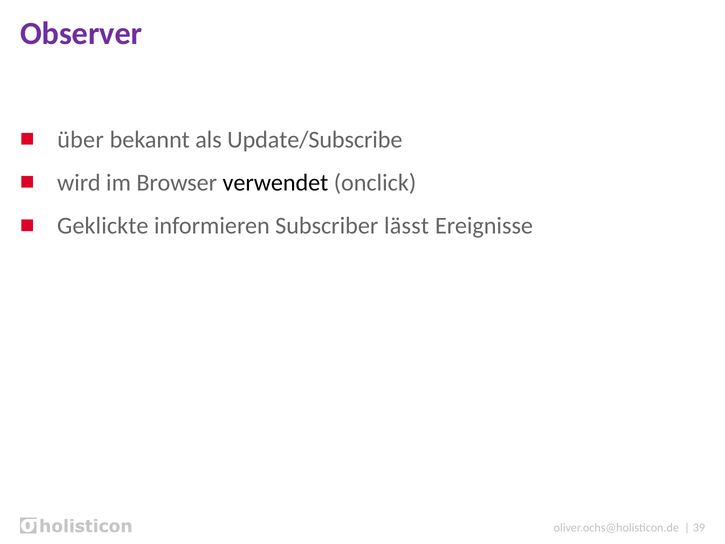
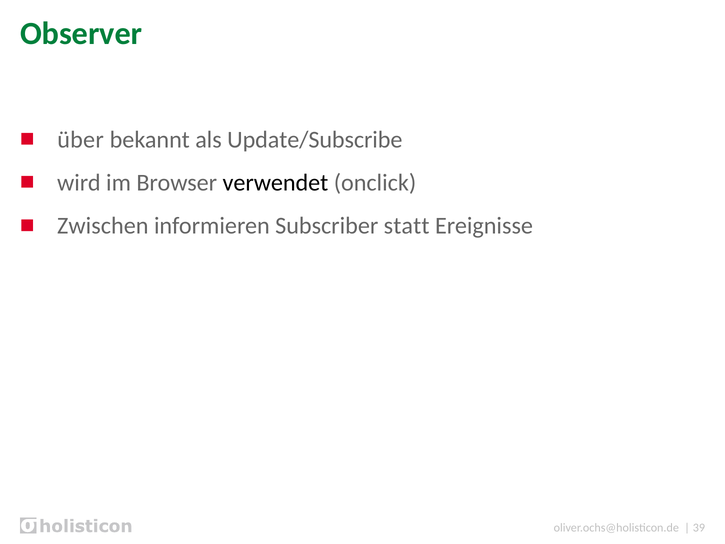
Observer colour: purple -> green (81, 34)
Geklickte: Geklickte -> Zwischen (103, 226)
lässt: lässt -> statt (407, 226)
